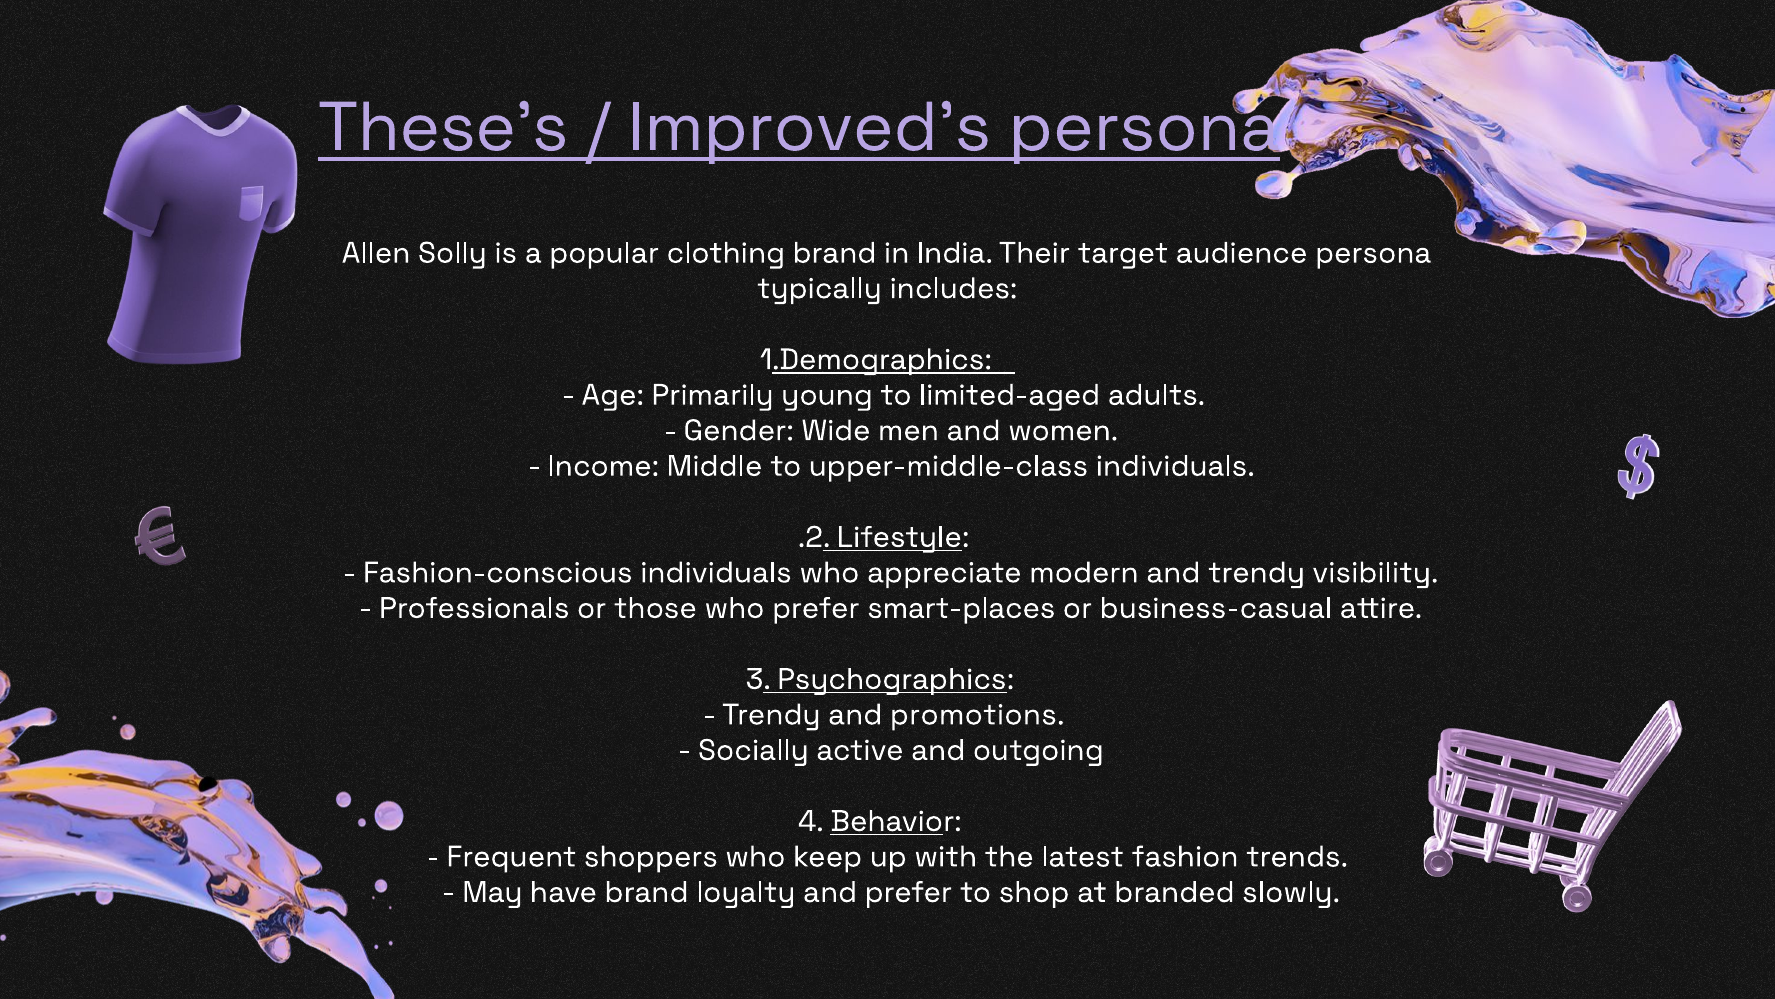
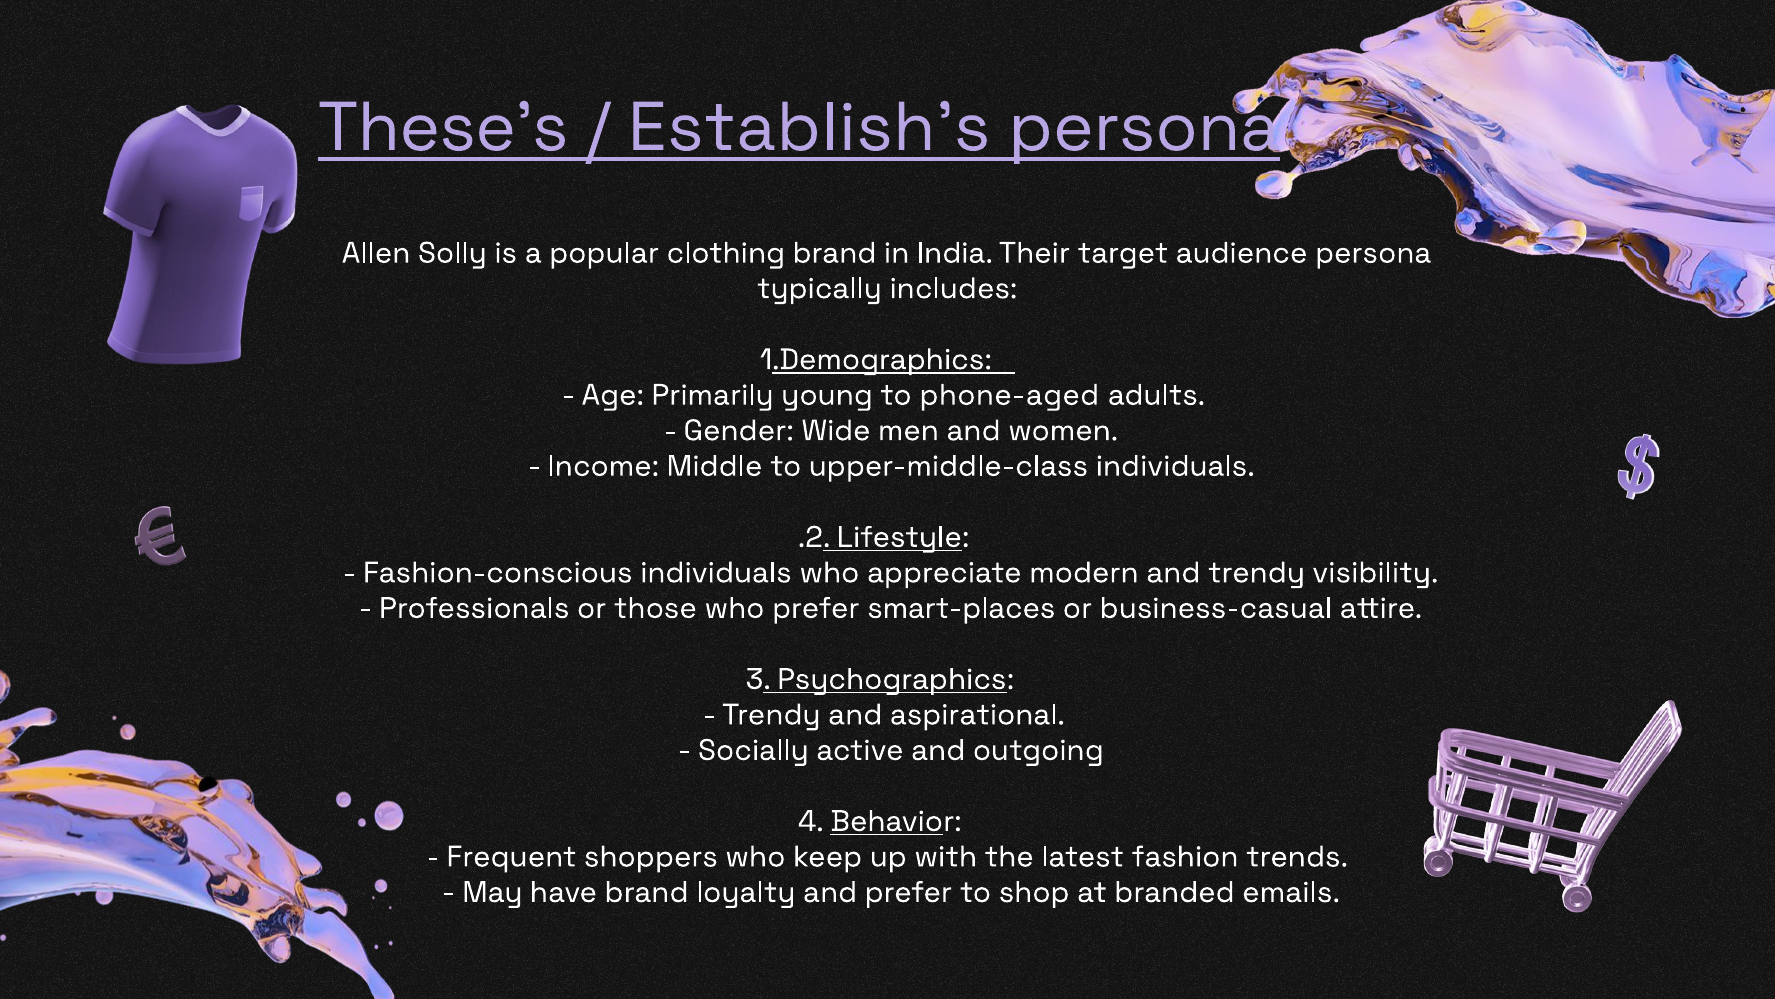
Improved’s: Improved’s -> Establish’s (809, 127)
limited-aged: limited-aged -> phone-aged (1009, 395)
promotions: promotions -> aspirational (977, 714)
slowly: slowly -> emails (1291, 892)
